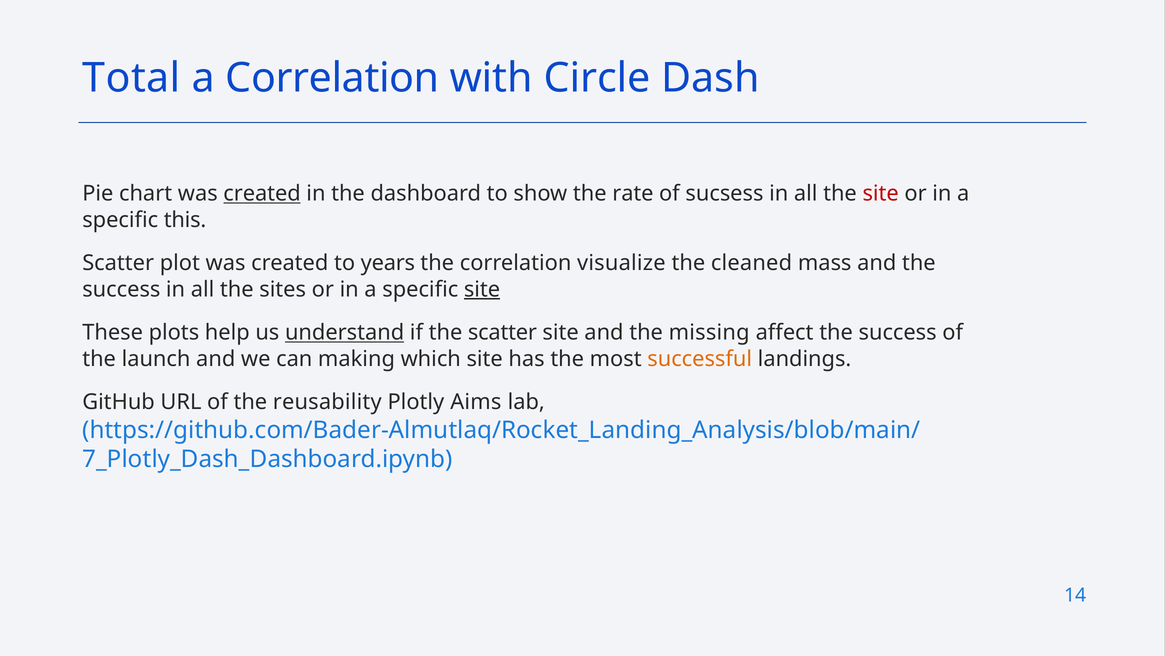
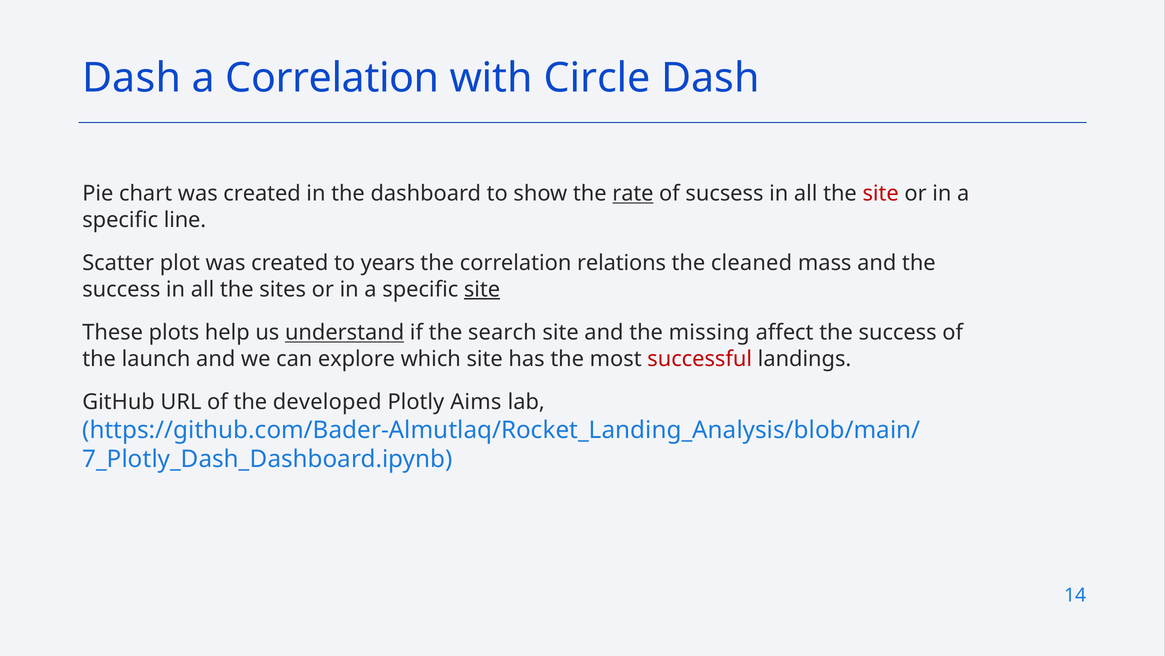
Total: Total -> Dash (132, 78)
created underline: present -> none (262, 193)
rate underline: none -> present (633, 193)
this: this -> line (185, 220)
visualize: visualize -> relations (622, 263)
the scatter: scatter -> search (502, 332)
making: making -> explore (357, 358)
successful colour: orange -> red (700, 358)
reusability: reusability -> developed (327, 402)
